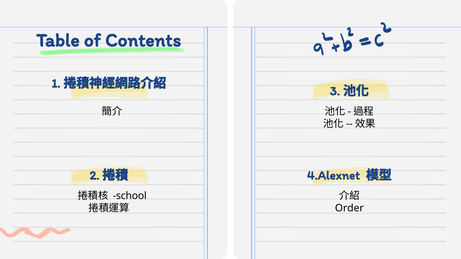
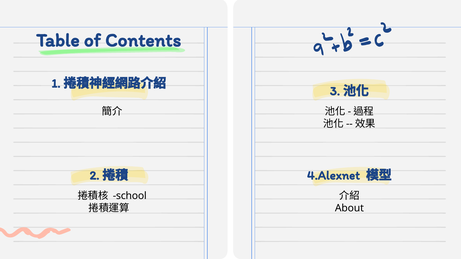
Order: Order -> About (349, 208)
